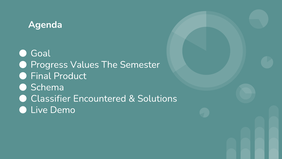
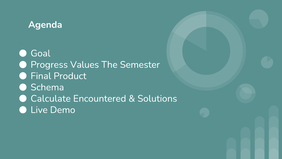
Classifier: Classifier -> Calculate (51, 98)
